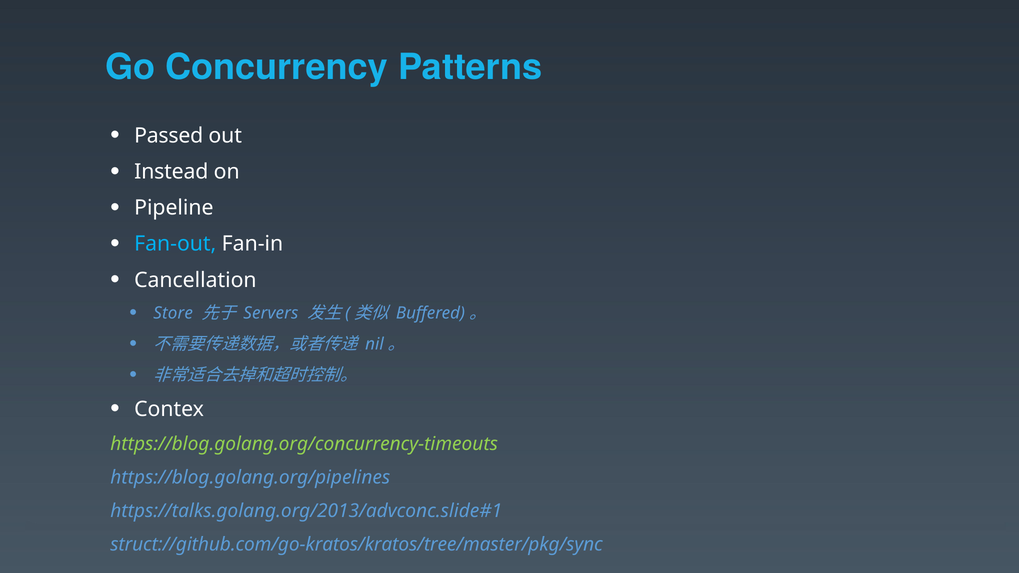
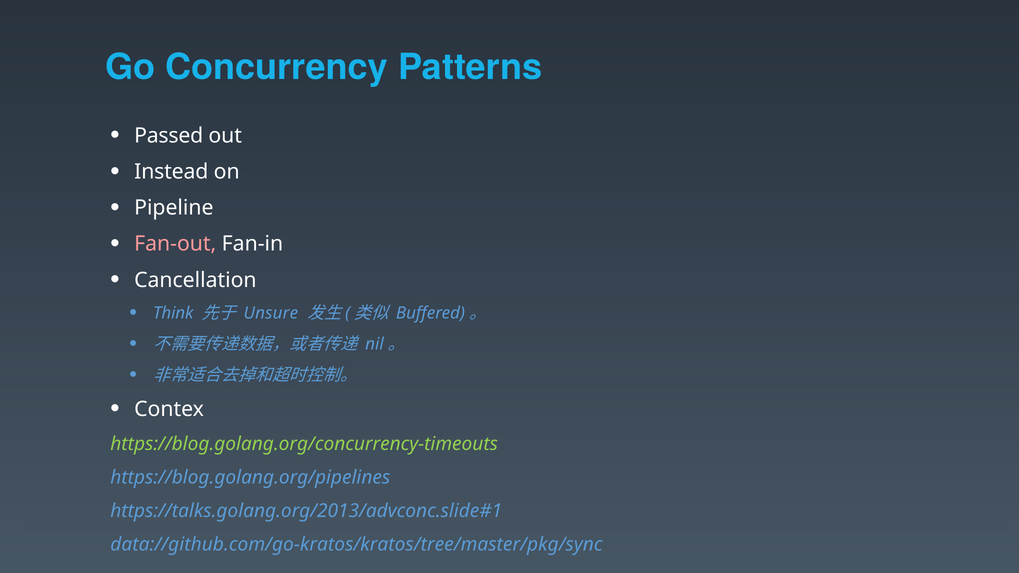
Fan-out colour: light blue -> pink (175, 244)
Store: Store -> Think (173, 313)
Servers: Servers -> Unsure (271, 313)
struct://github.com/go-kratos/kratos/tree/master/pkg/sync: struct://github.com/go-kratos/kratos/tree/master/pkg/sync -> data://github.com/go-kratos/kratos/tree/master/pkg/sync (356, 545)
